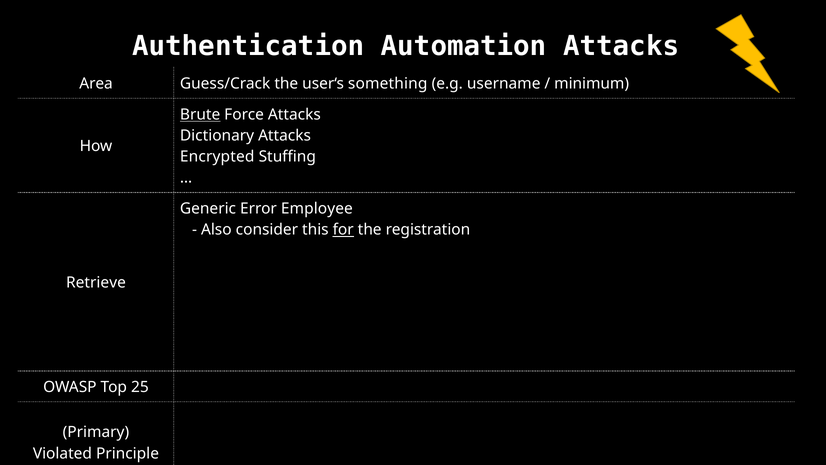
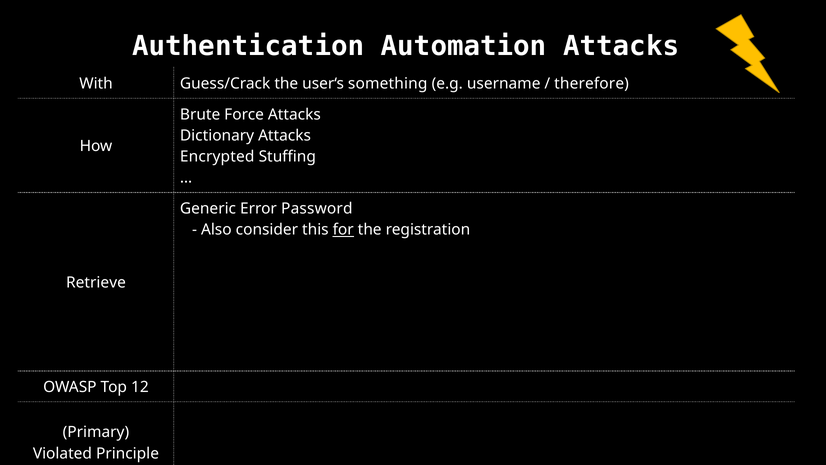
Area: Area -> With (96, 83)
minimum: minimum -> therefore (592, 83)
Brute underline: present -> none (200, 114)
Employee: Employee -> Password (317, 209)
25: 25 -> 12 (140, 387)
